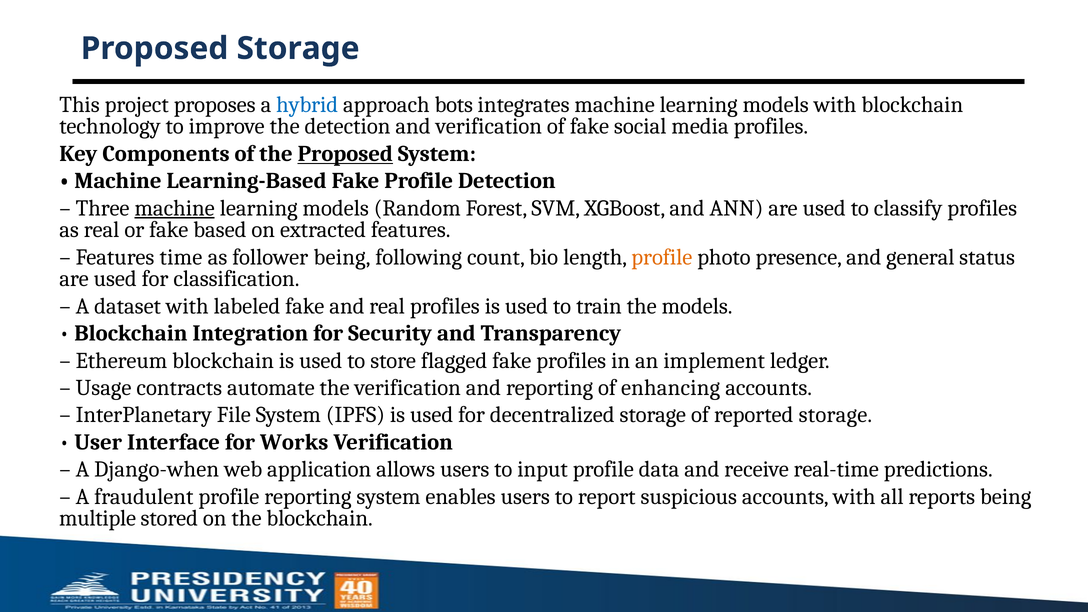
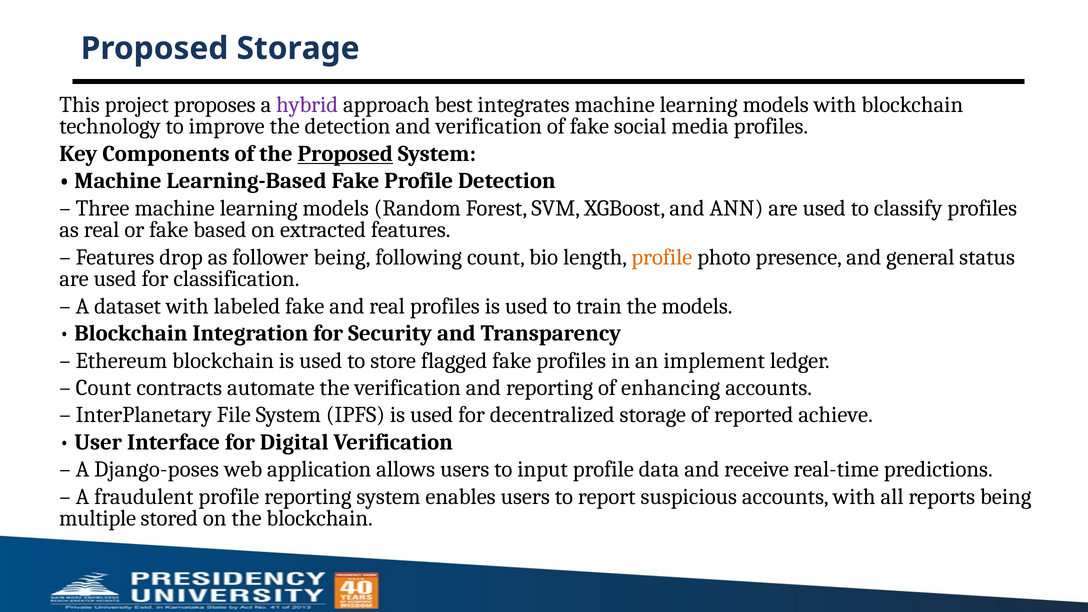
hybrid colour: blue -> purple (307, 105)
bots: bots -> best (454, 105)
machine underline: present -> none (175, 208)
time: time -> drop (181, 257)
Usage: Usage -> Count (104, 388)
reported storage: storage -> achieve (836, 415)
Works: Works -> Digital (294, 442)
Django-when: Django-when -> Django-poses (157, 469)
